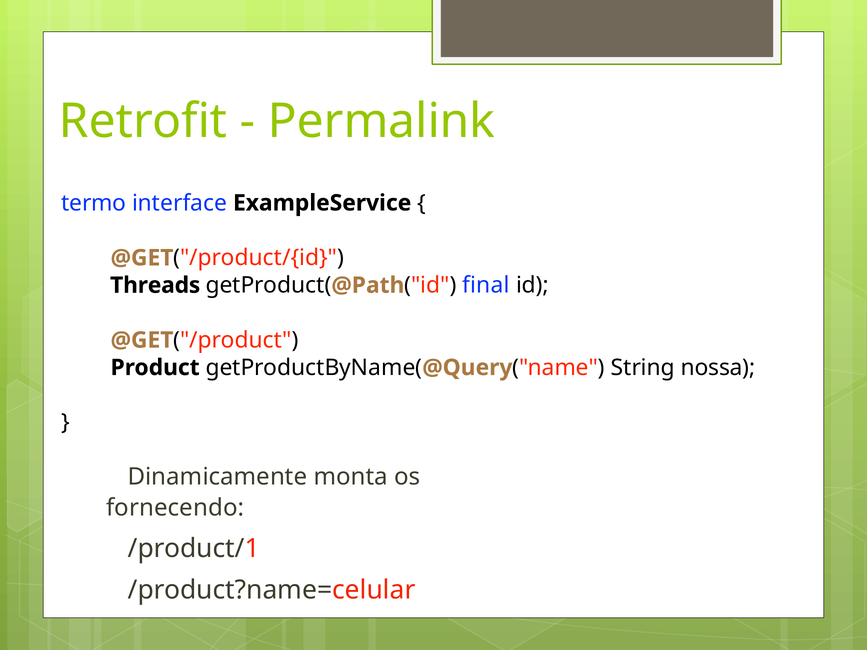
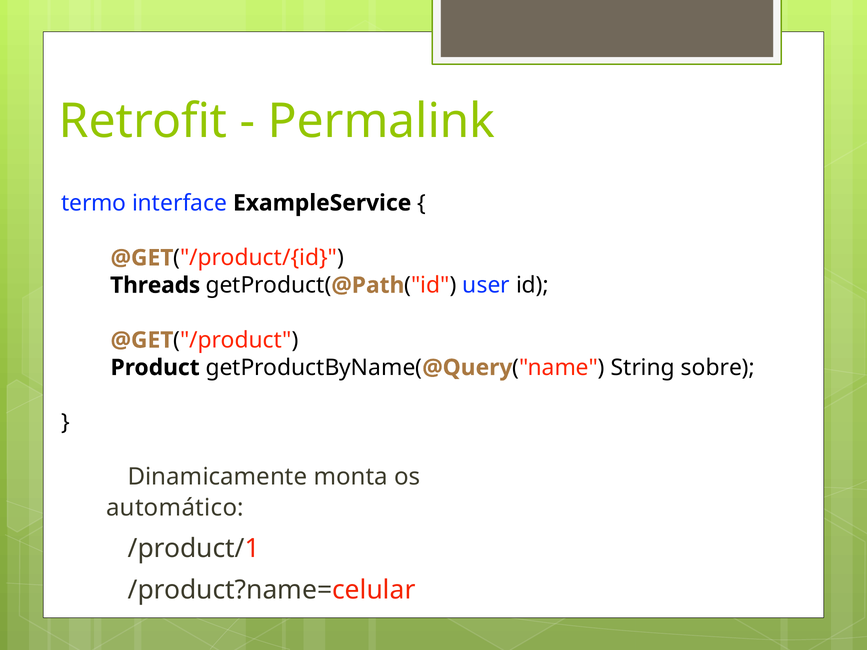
final: final -> user (486, 285)
nossa: nossa -> sobre (718, 368)
fornecendo: fornecendo -> automático (175, 508)
